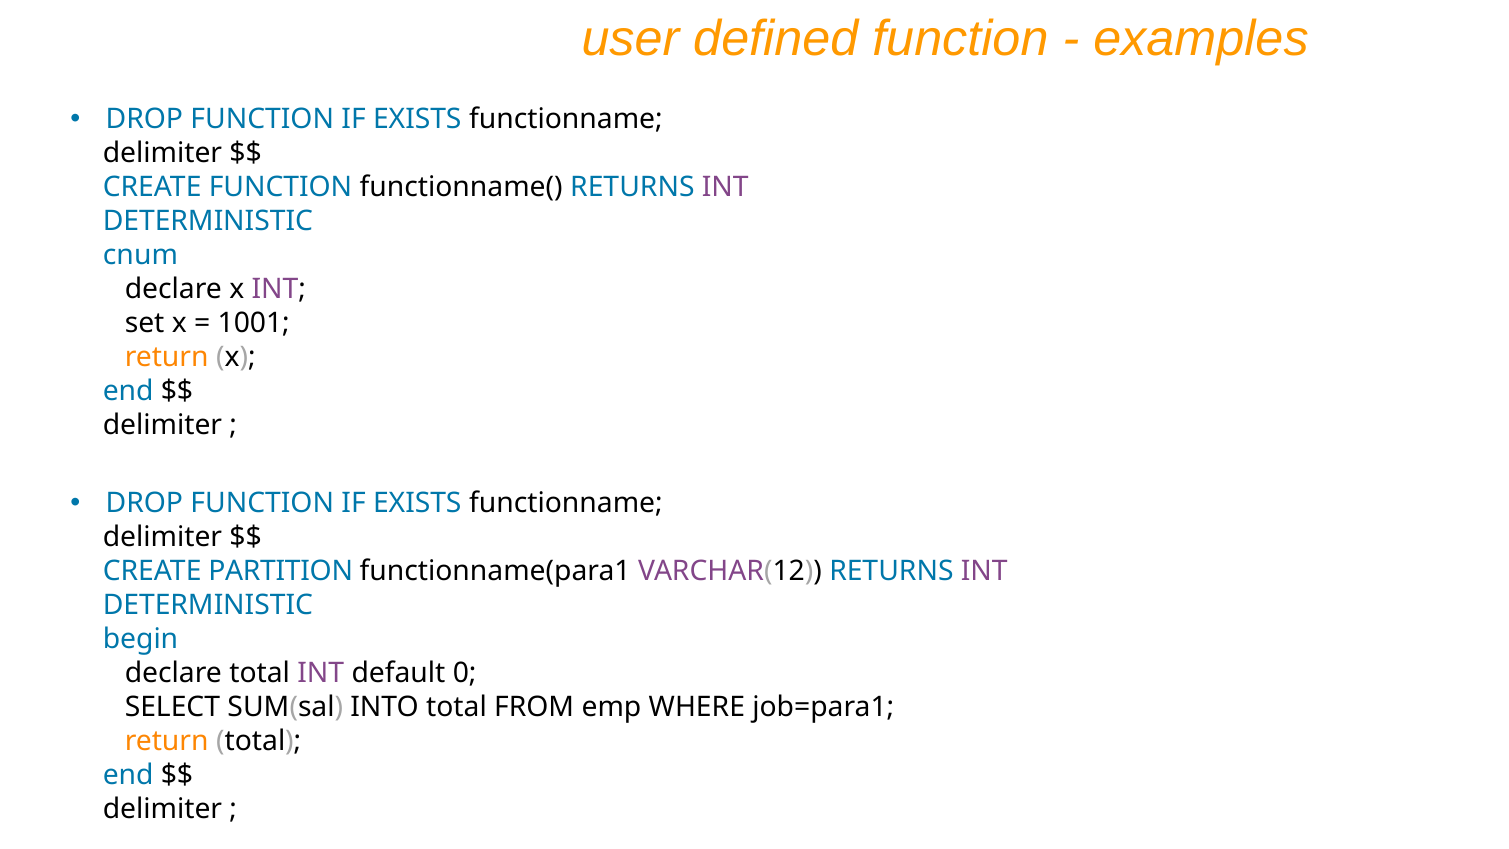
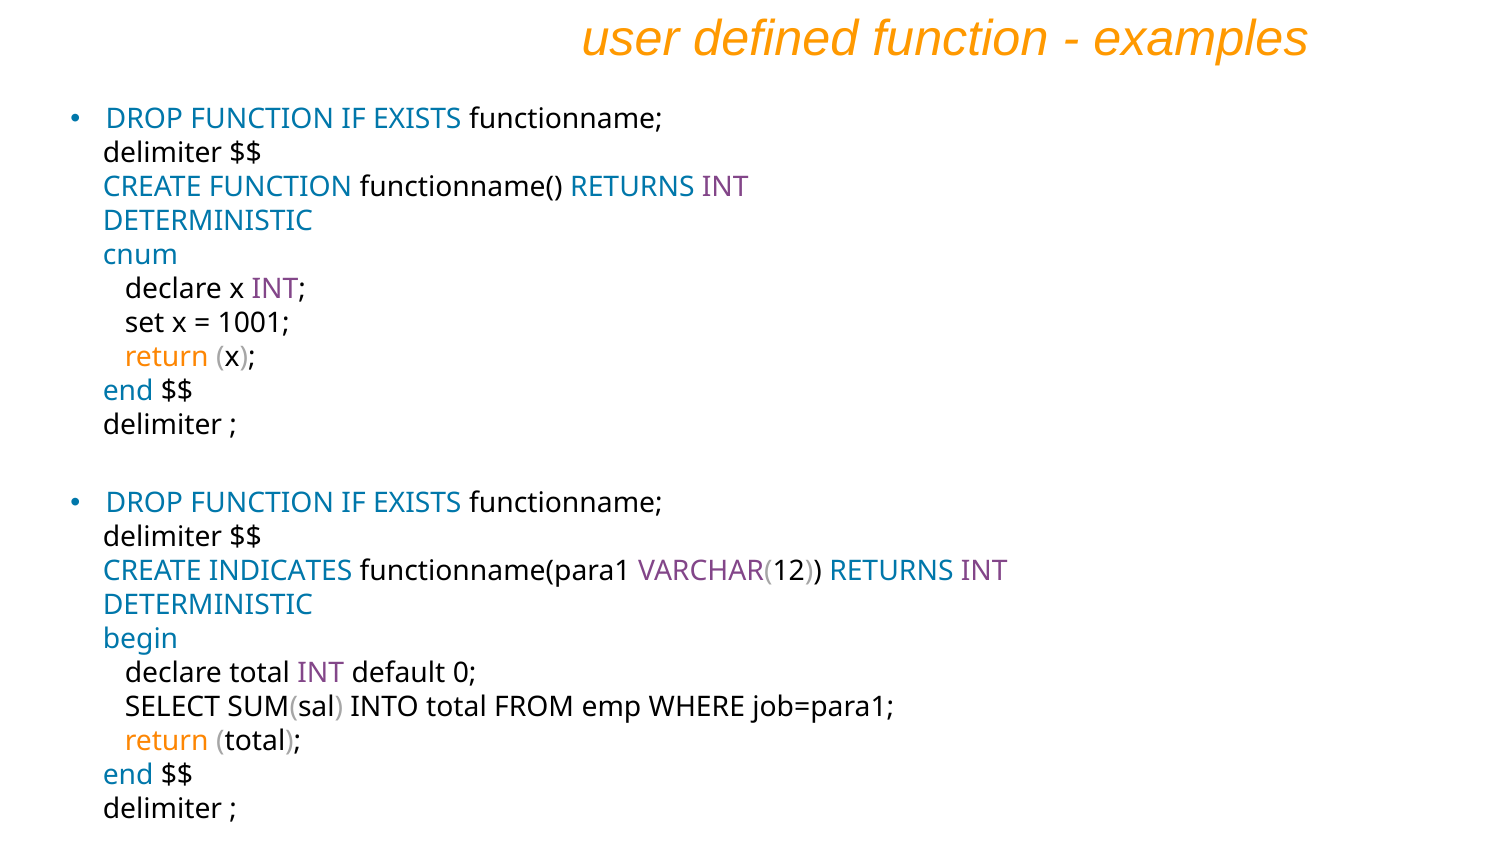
PARTITION: PARTITION -> INDICATES (281, 571)
